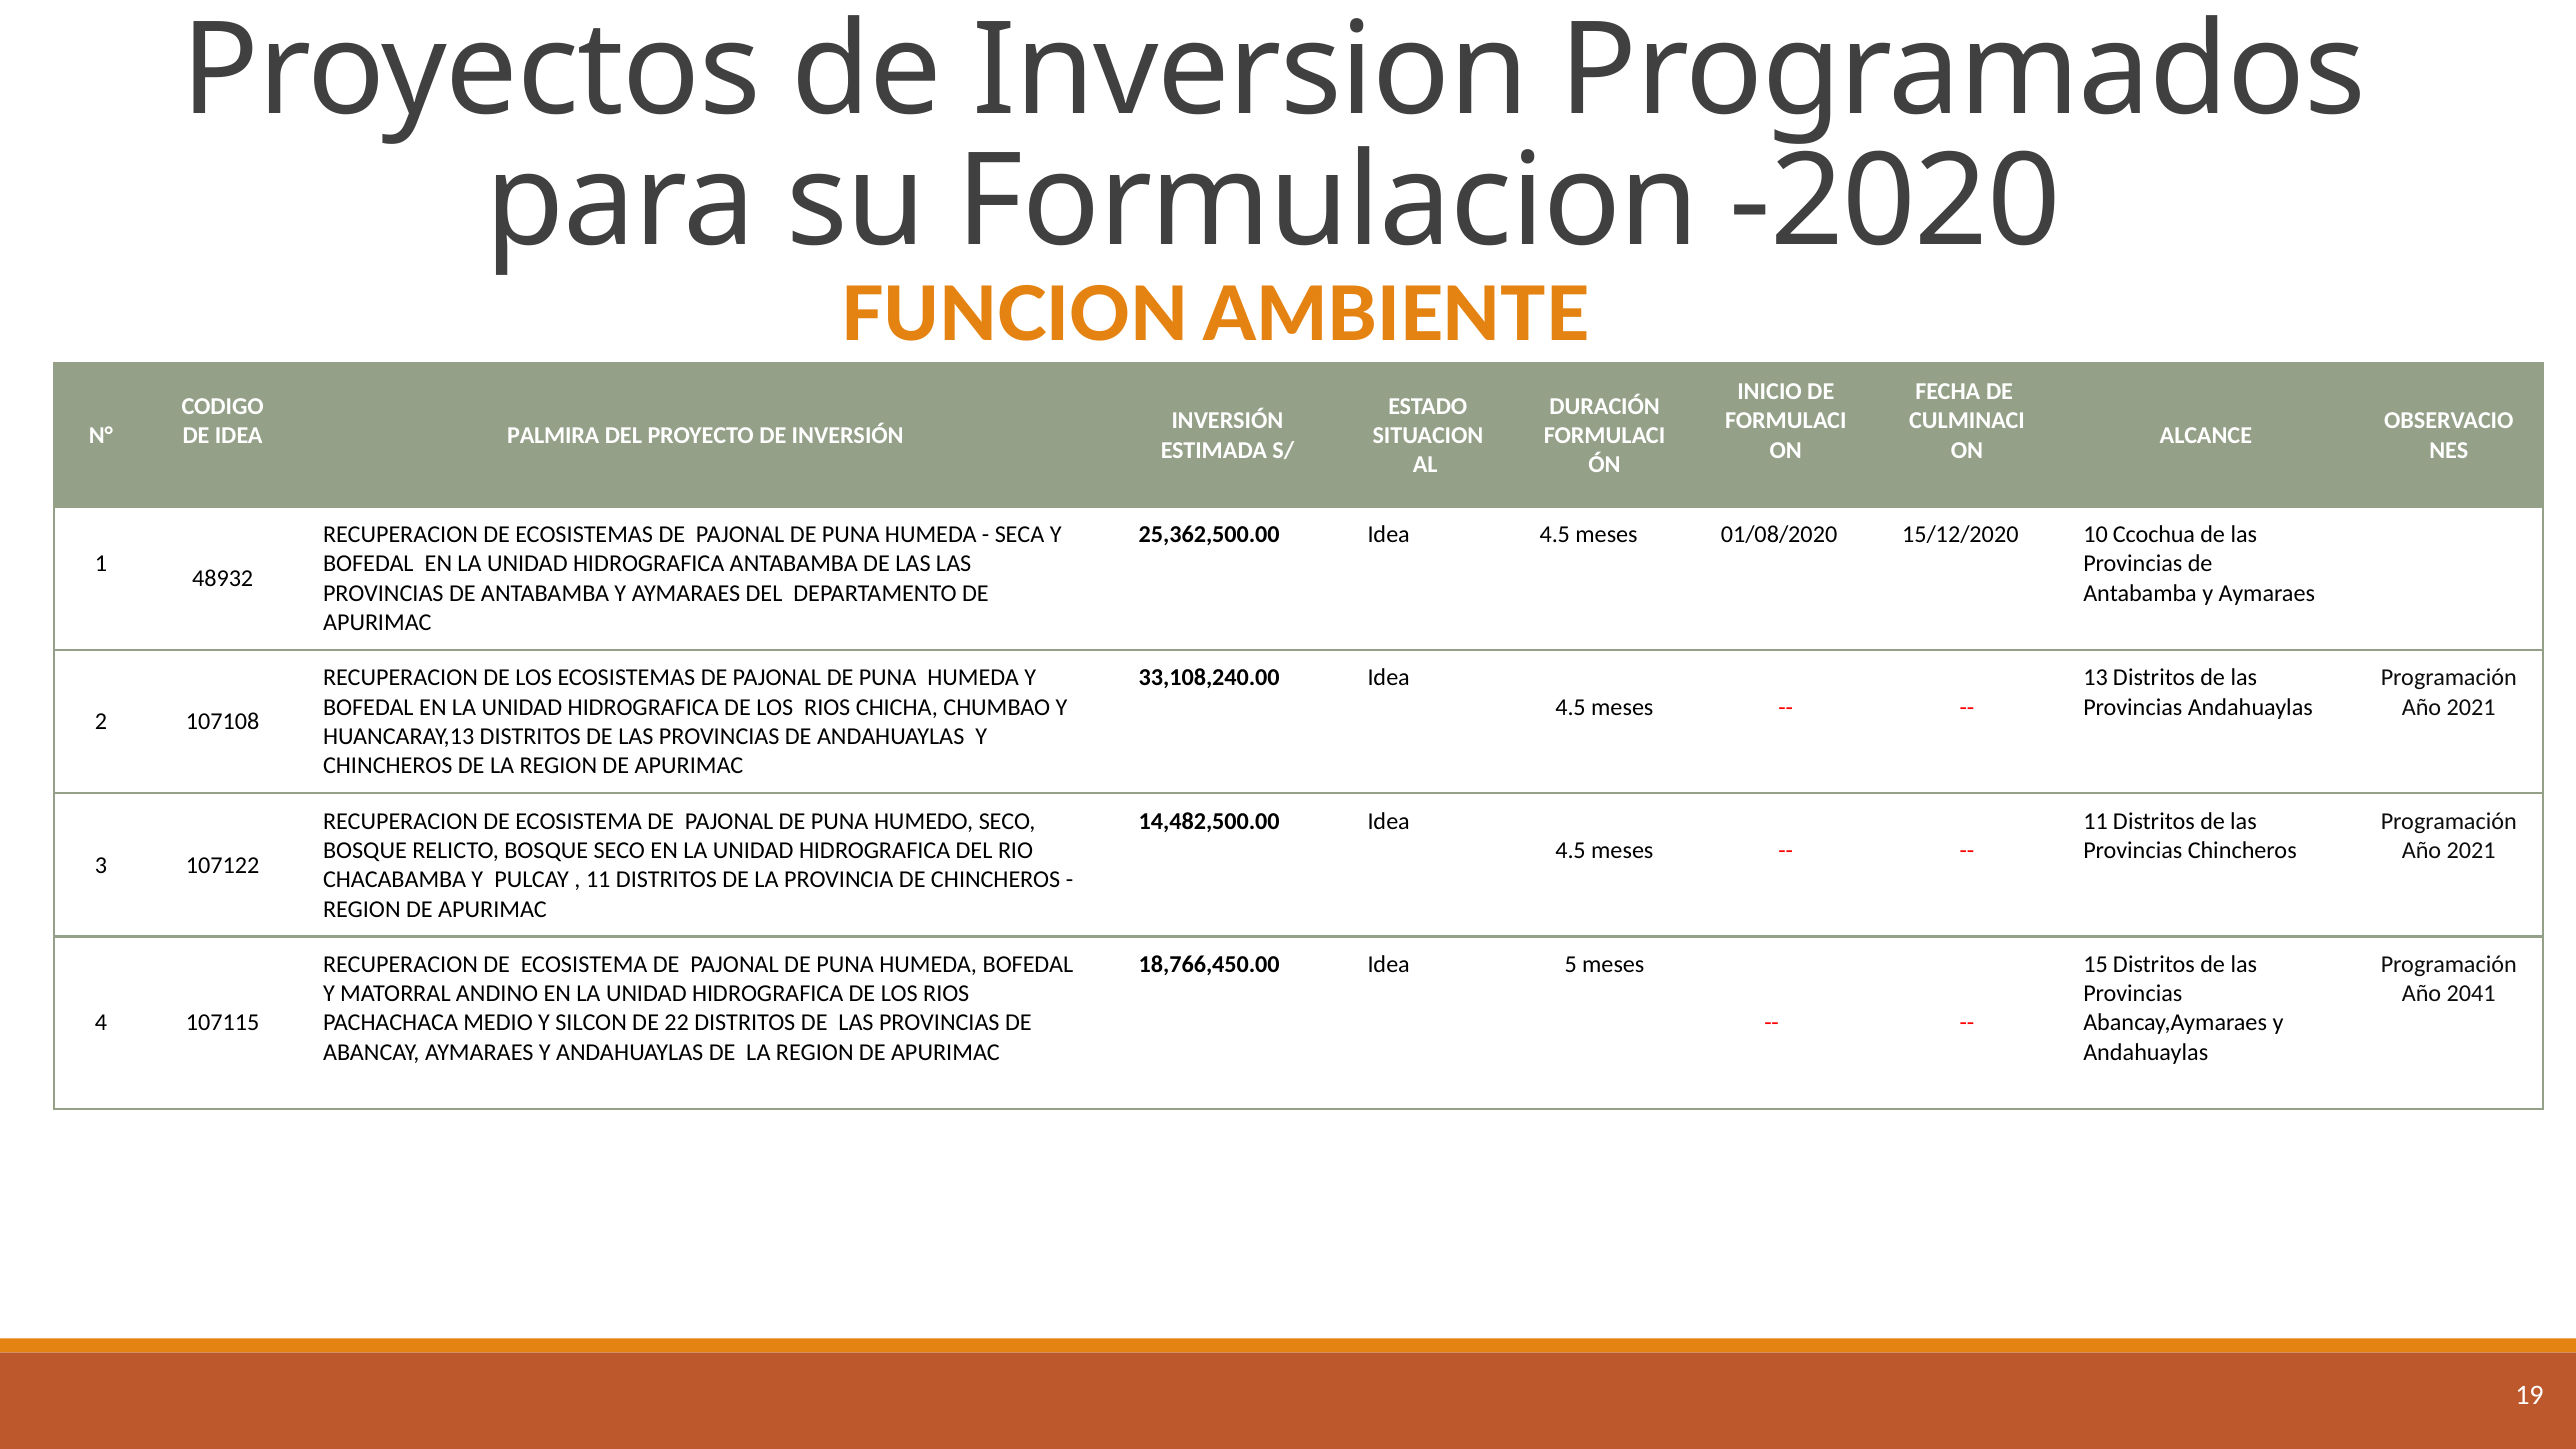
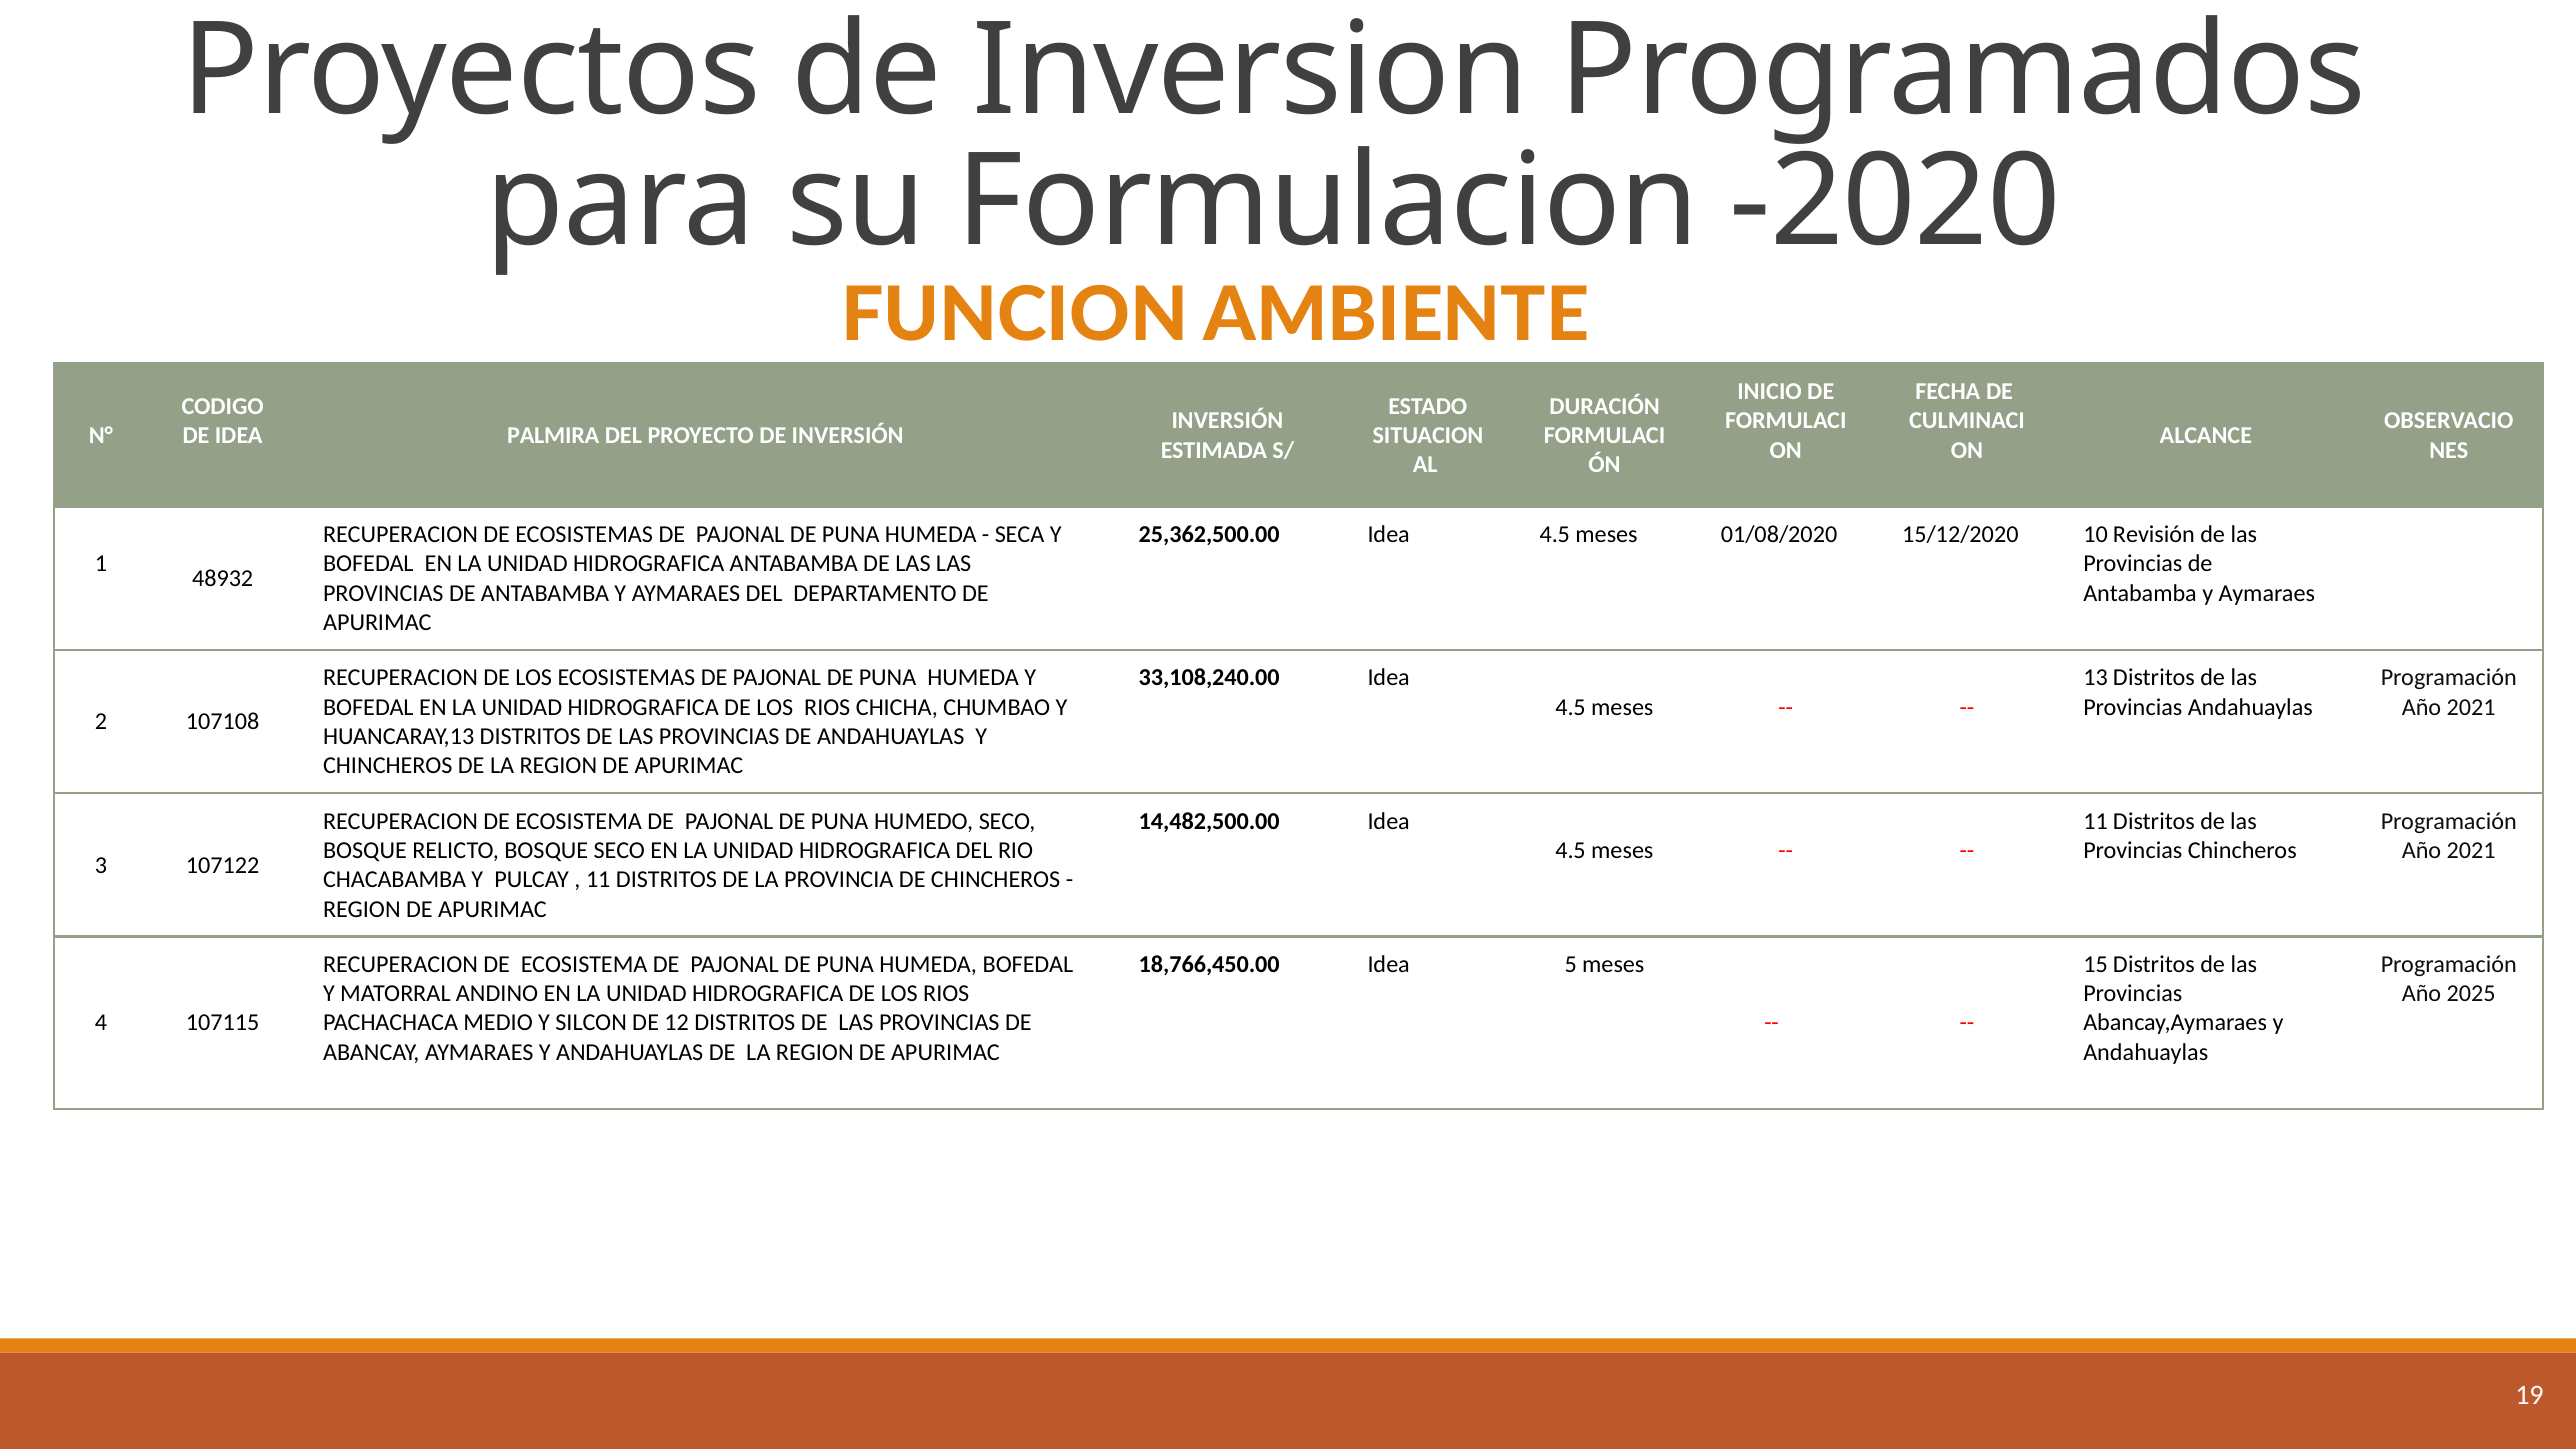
Ccochua: Ccochua -> Revisión (2154, 535)
2041: 2041 -> 2025 (2471, 994)
22: 22 -> 12 (677, 1023)
